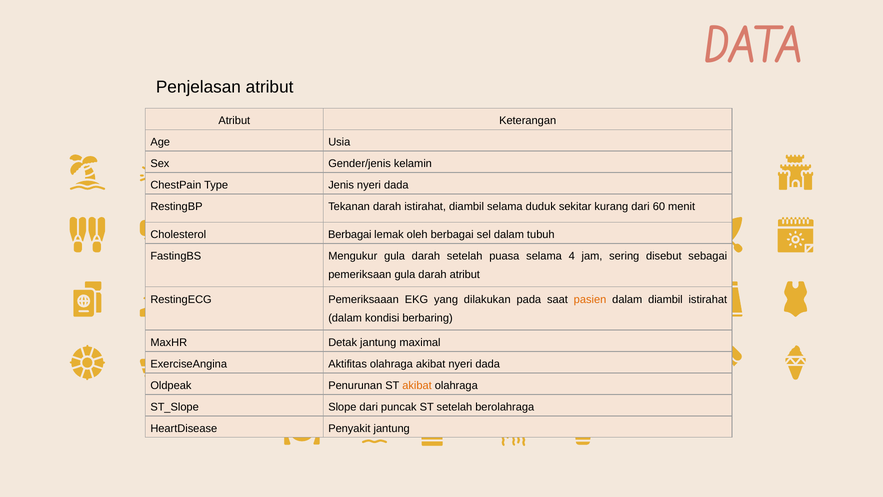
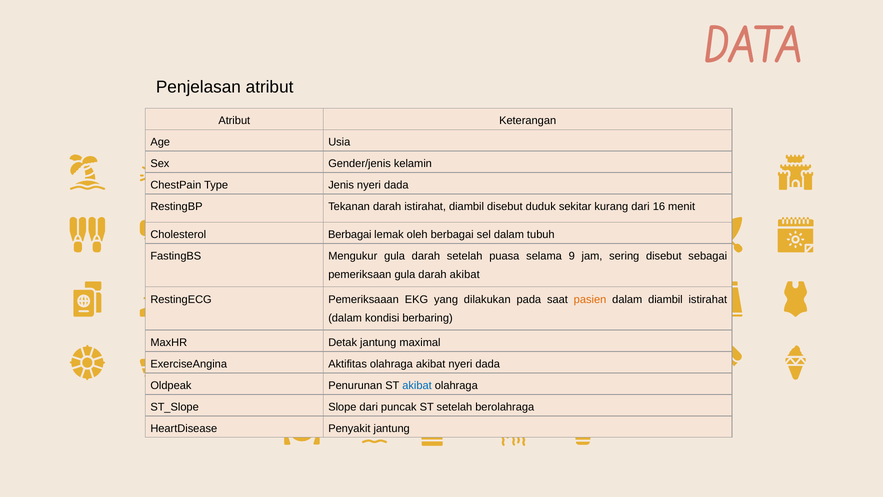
diambil selama: selama -> disebut (505, 206)
60: 60 -> 16 (659, 206)
4: 4 -> 9 (572, 256)
darah atribut: atribut -> akibat (465, 274)
akibat colour: orange -> blue (417, 385)
